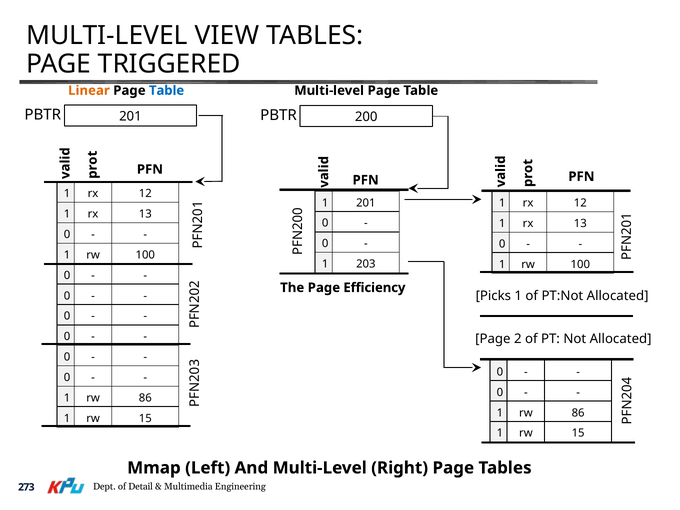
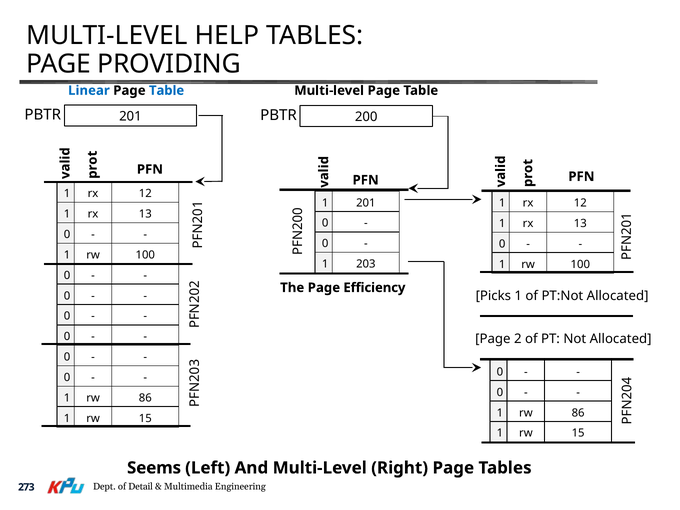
VIEW: VIEW -> HELP (227, 35)
TRIGGERED: TRIGGERED -> PROVIDING (169, 64)
Linear colour: orange -> blue (89, 90)
Mmap: Mmap -> Seems (154, 468)
